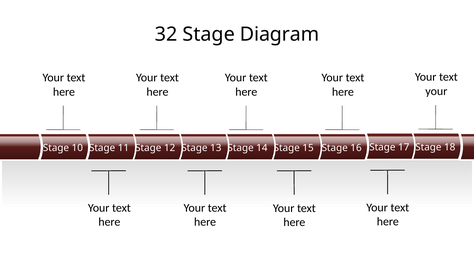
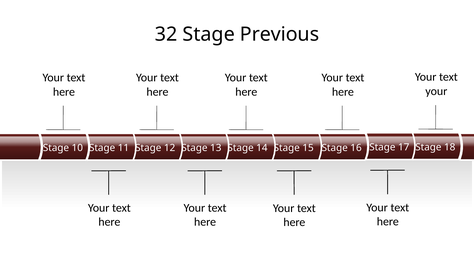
Diagram: Diagram -> Previous (280, 34)
